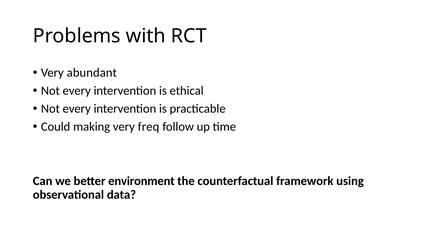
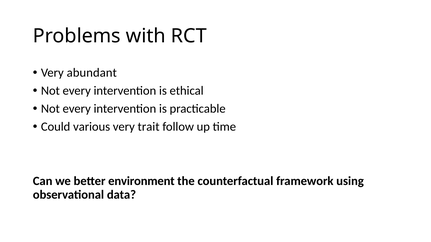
making: making -> various (92, 127)
freq: freq -> trait (149, 127)
